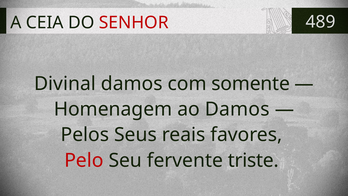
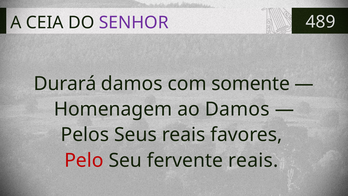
SENHOR colour: red -> purple (134, 23)
Divinal: Divinal -> Durará (65, 84)
fervente triste: triste -> reais (253, 160)
